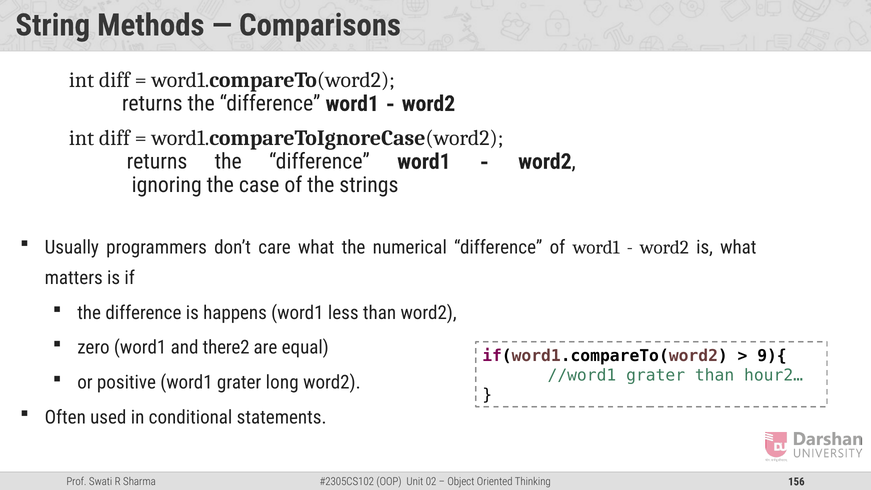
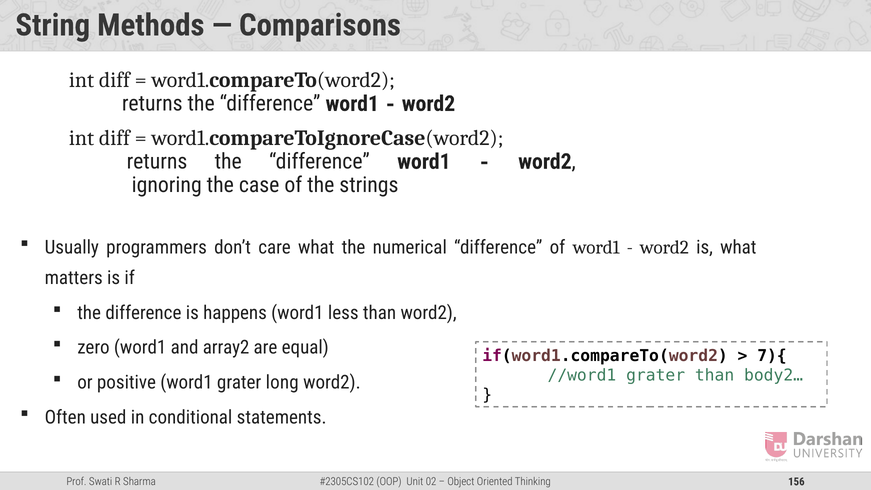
there2: there2 -> array2 (226, 348)
9){: 9){ -> 7){ (772, 356)
hour2…: hour2… -> body2… (774, 375)
